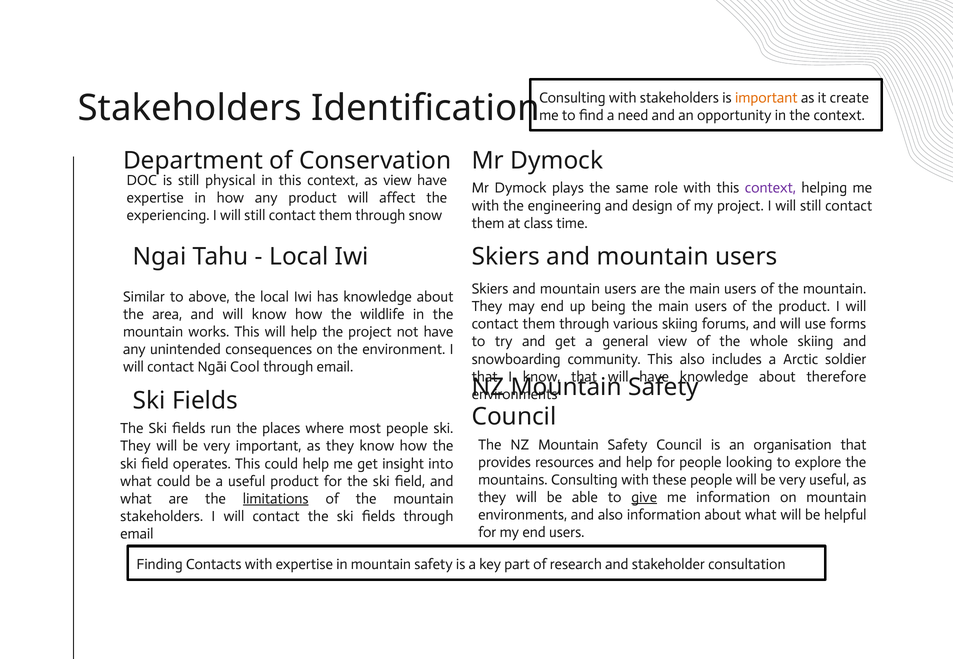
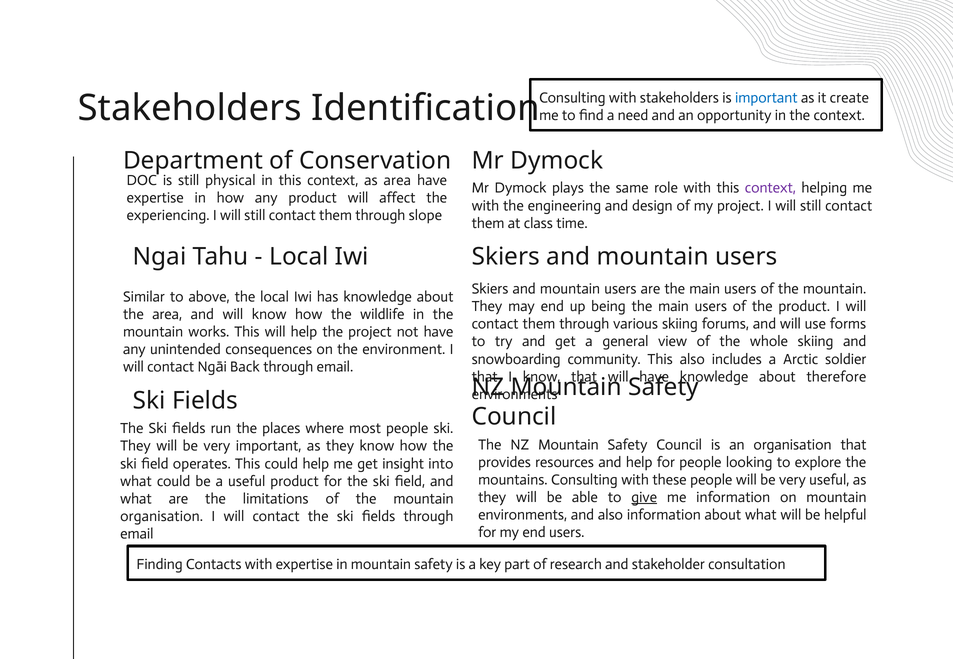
important colour: orange -> blue (766, 98)
as view: view -> area (397, 181)
snow: snow -> slope (425, 216)
Cool: Cool -> Back (245, 368)
limitations underline: present -> none (276, 499)
stakeholders: stakeholders -> organisation (162, 517)
